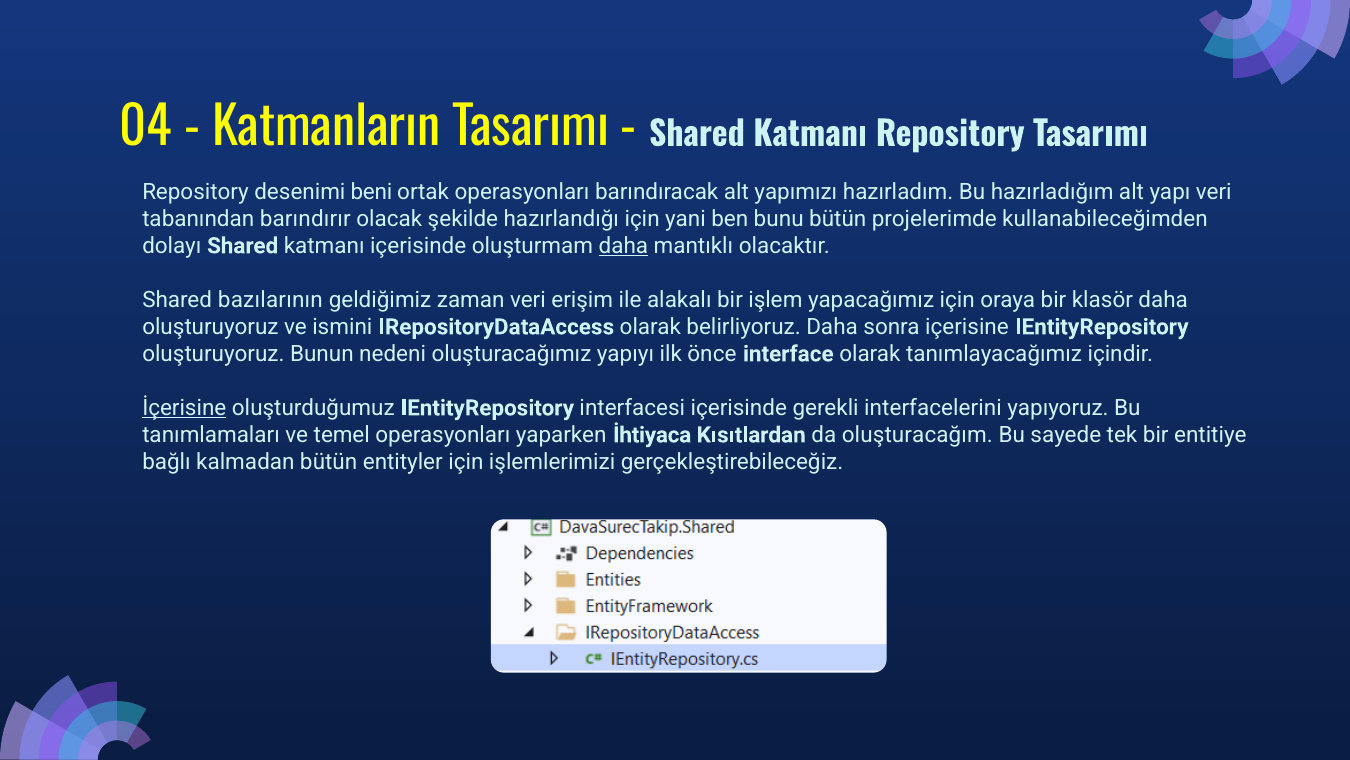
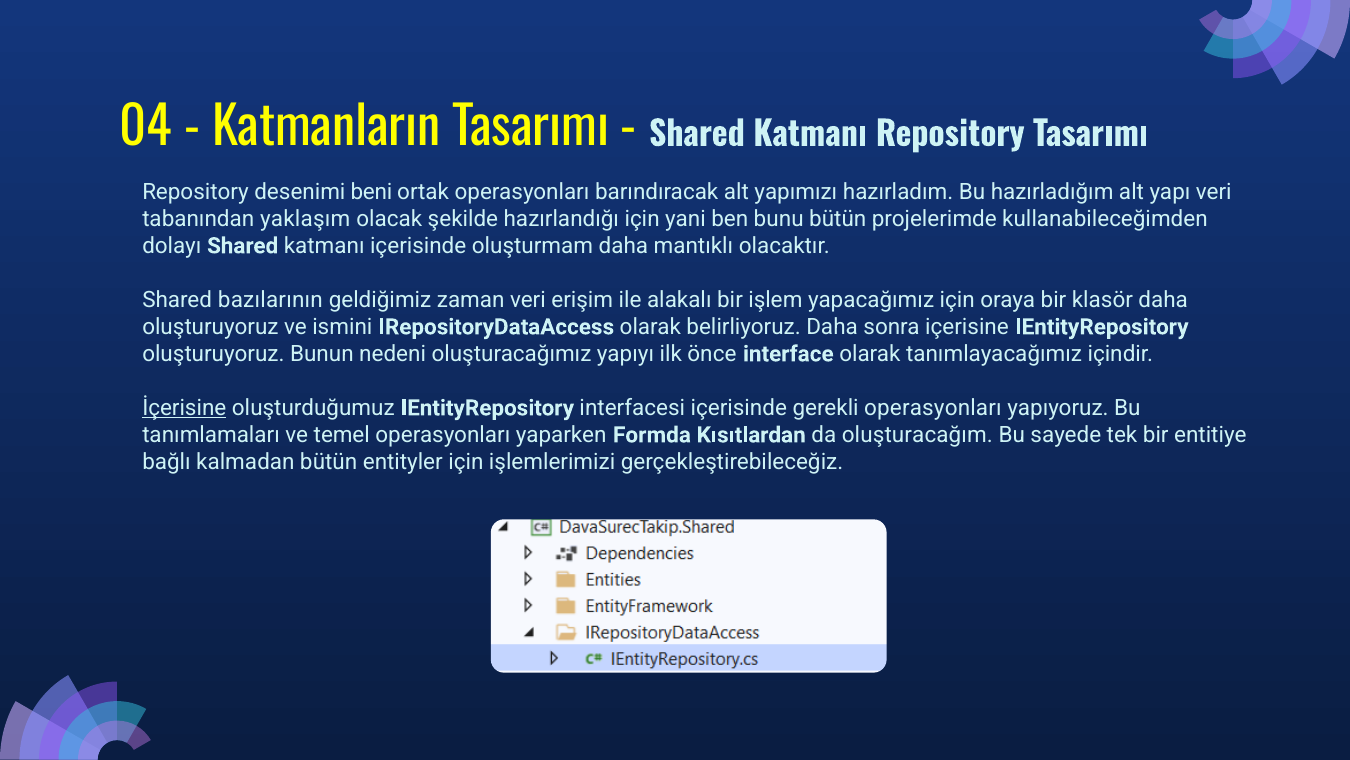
barındırır: barındırır -> yaklaşım (305, 219)
daha underline: present -> none (623, 246)
gerekli interfacelerini: interfacelerini -> operasyonları (933, 408)
İhtiyaca: İhtiyaca -> Formda (652, 435)
